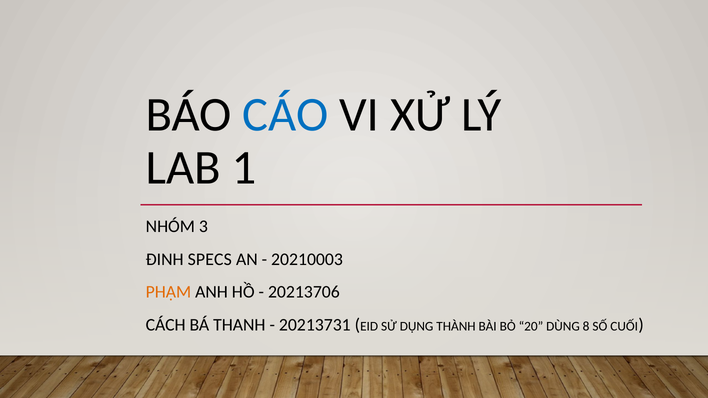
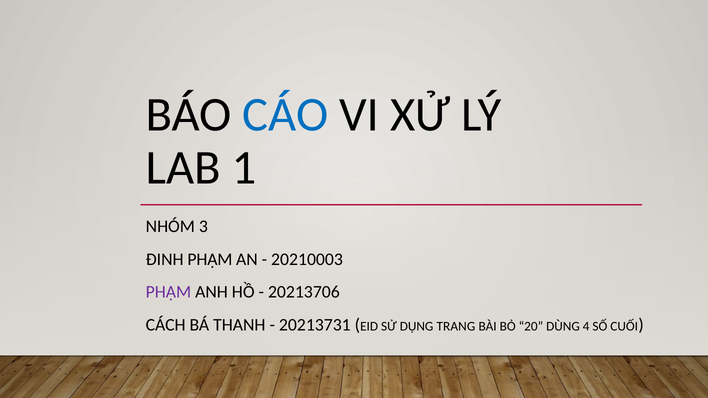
ĐINH SPECS: SPECS -> PHẠM (210, 259)
PHẠM colour: orange -> purple (168, 292)
THÀNH: THÀNH -> TRANG (456, 327)
8: 8 -> 4 (586, 327)
